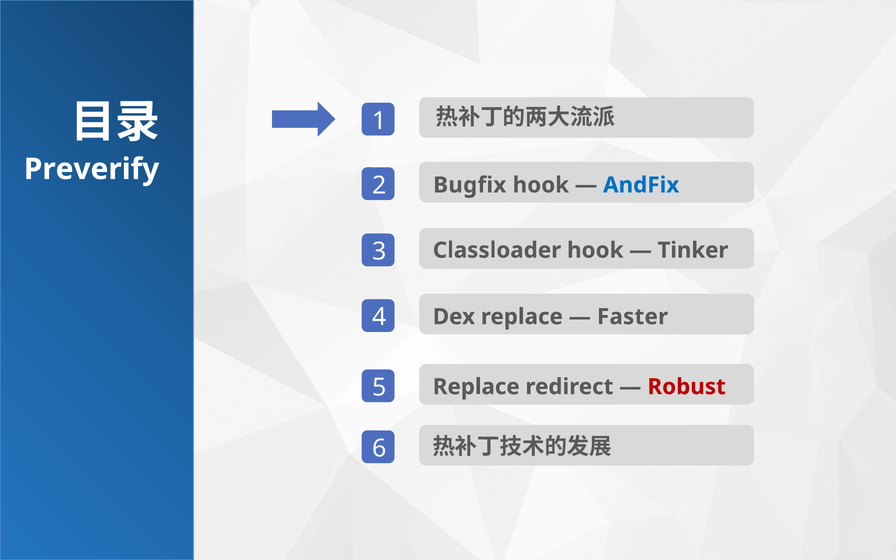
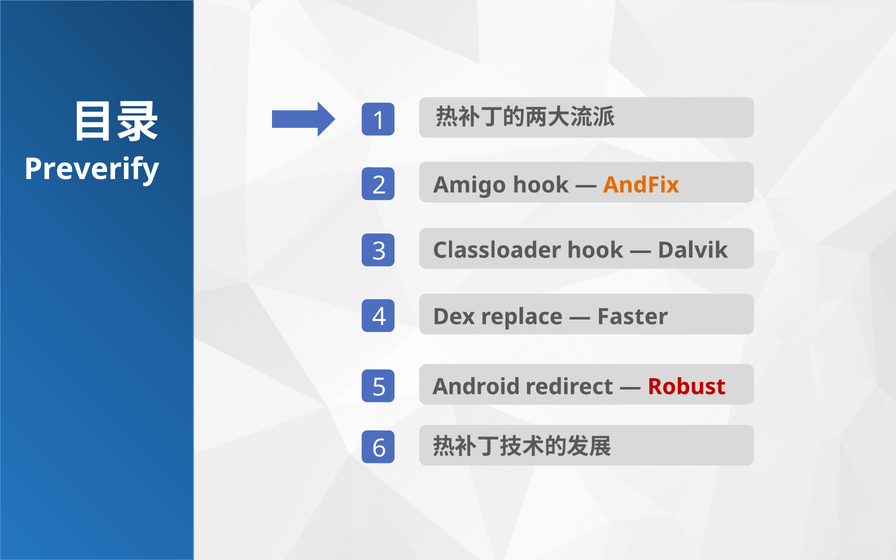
Bugfix: Bugfix -> Amigo (470, 185)
AndFix colour: blue -> orange (641, 185)
Tinker: Tinker -> Dalvik (693, 250)
Replace: Replace -> Android (476, 387)
